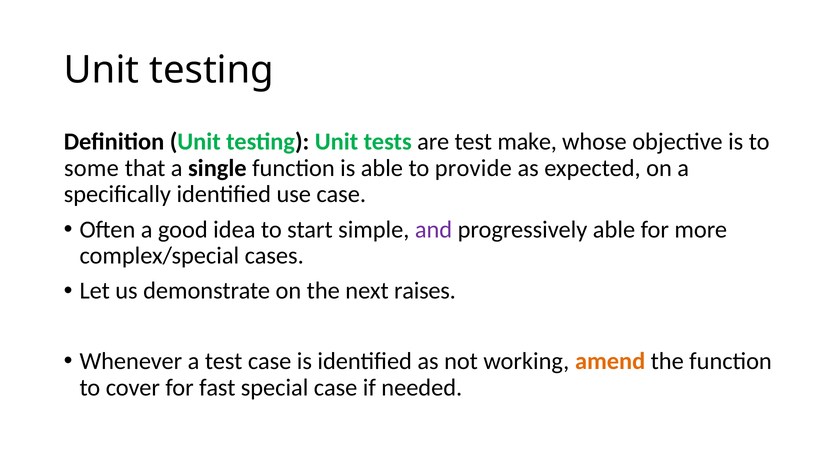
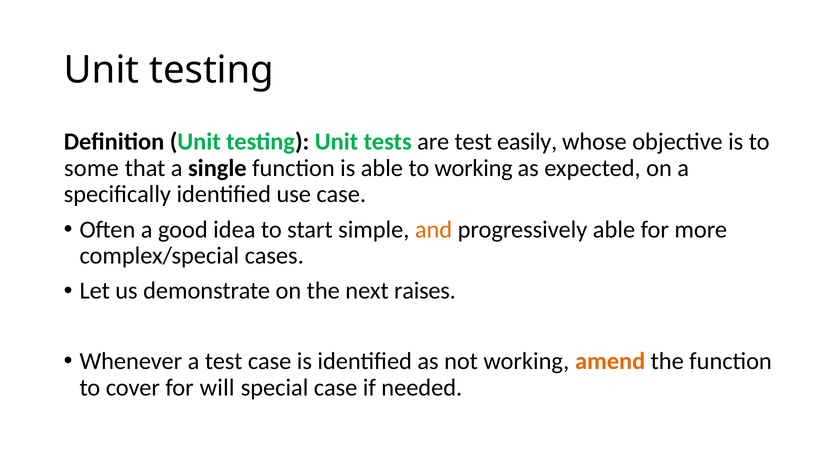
make: make -> easily (527, 142)
to provide: provide -> working (474, 168)
and colour: purple -> orange (434, 229)
fast: fast -> will (217, 387)
